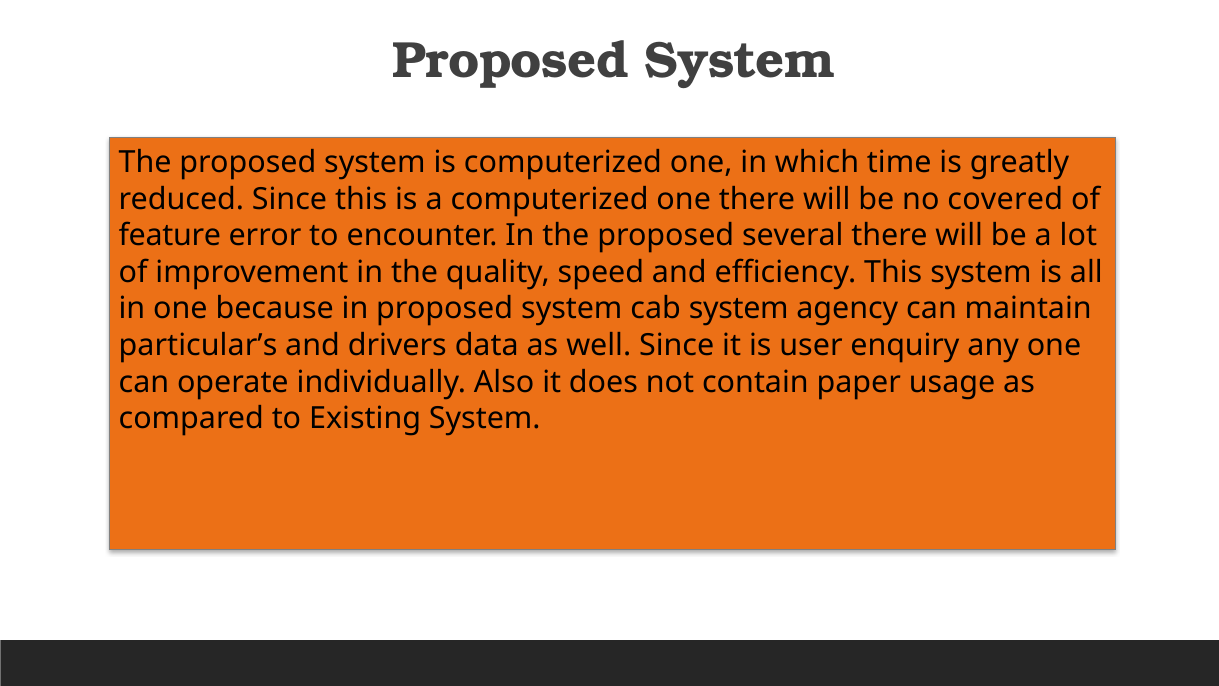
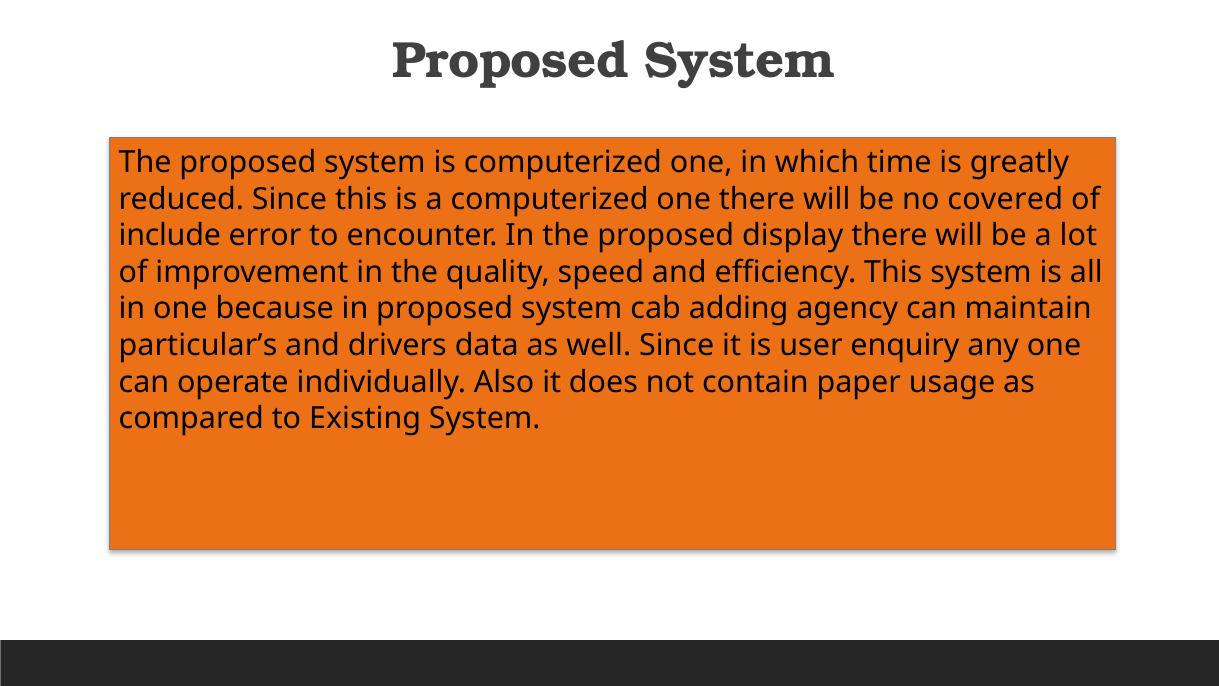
feature: feature -> include (170, 236)
several: several -> display (793, 236)
cab system: system -> adding (739, 309)
